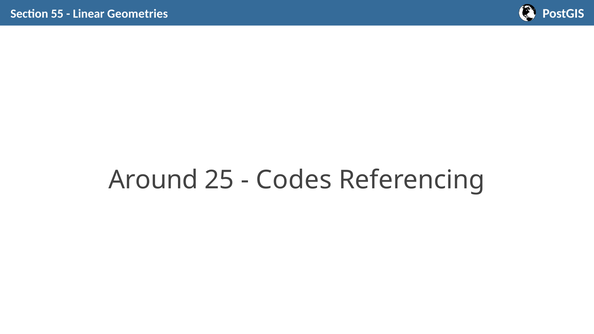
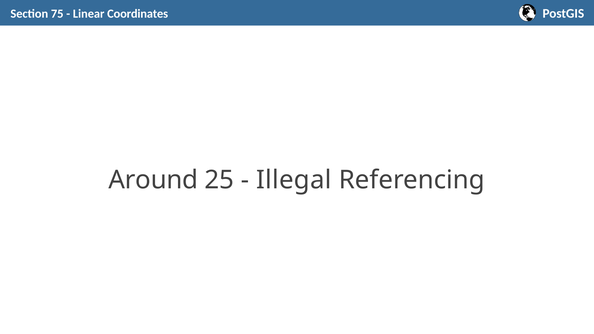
55: 55 -> 75 (57, 14)
Geometries: Geometries -> Coordinates (138, 14)
Codes: Codes -> Illegal (294, 180)
